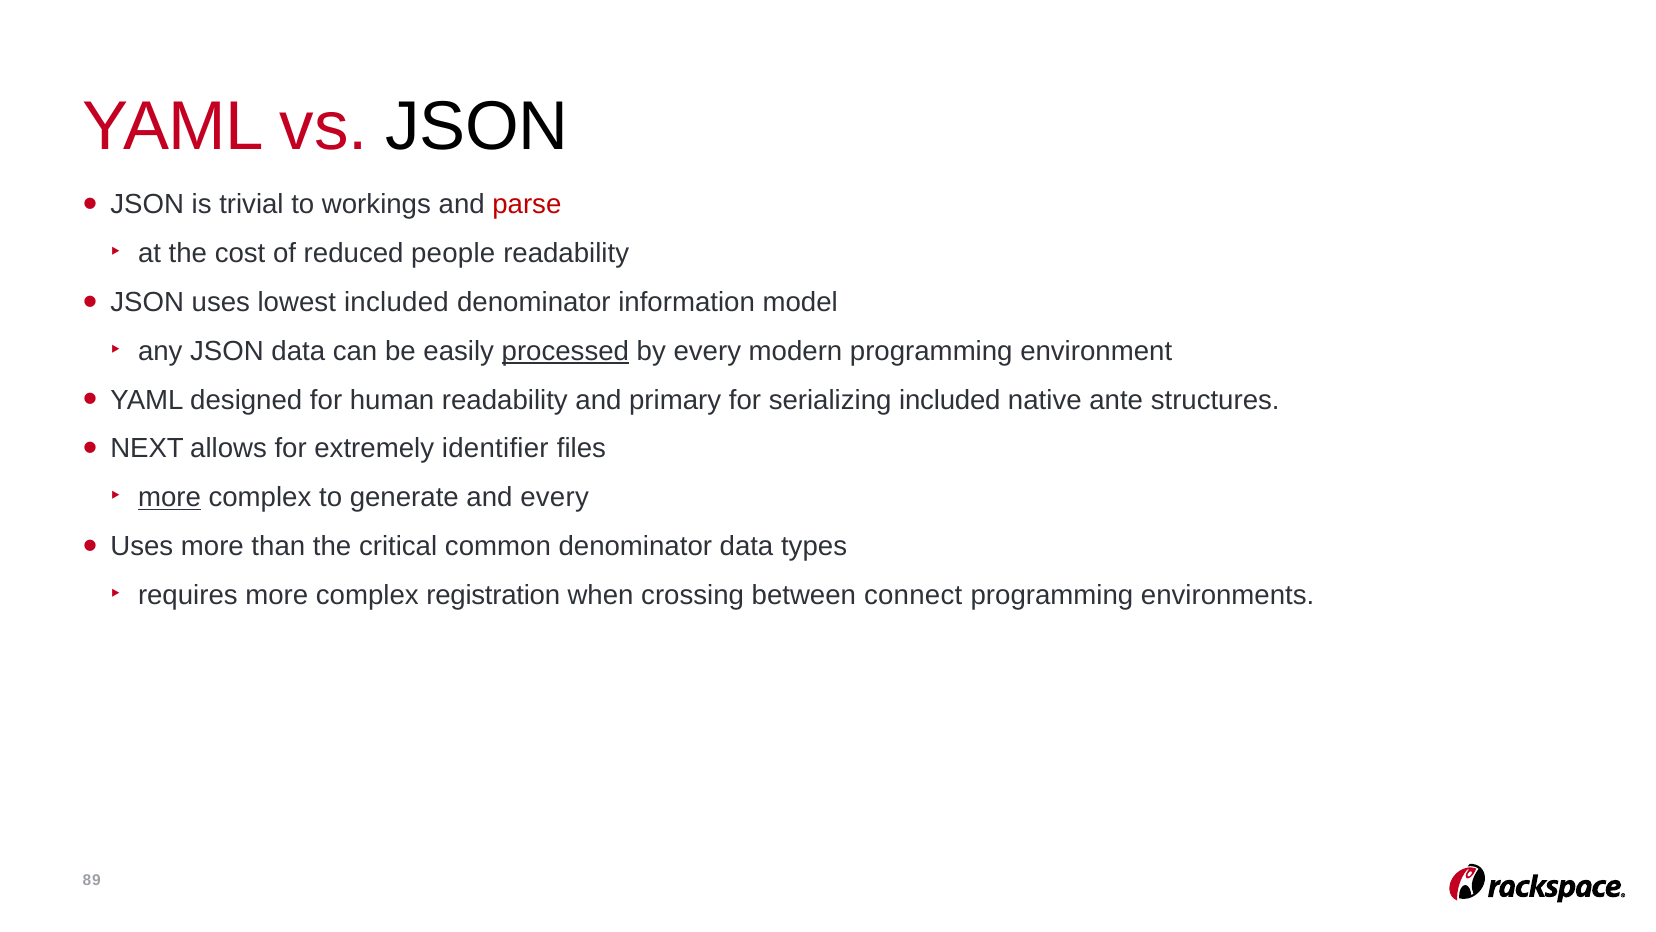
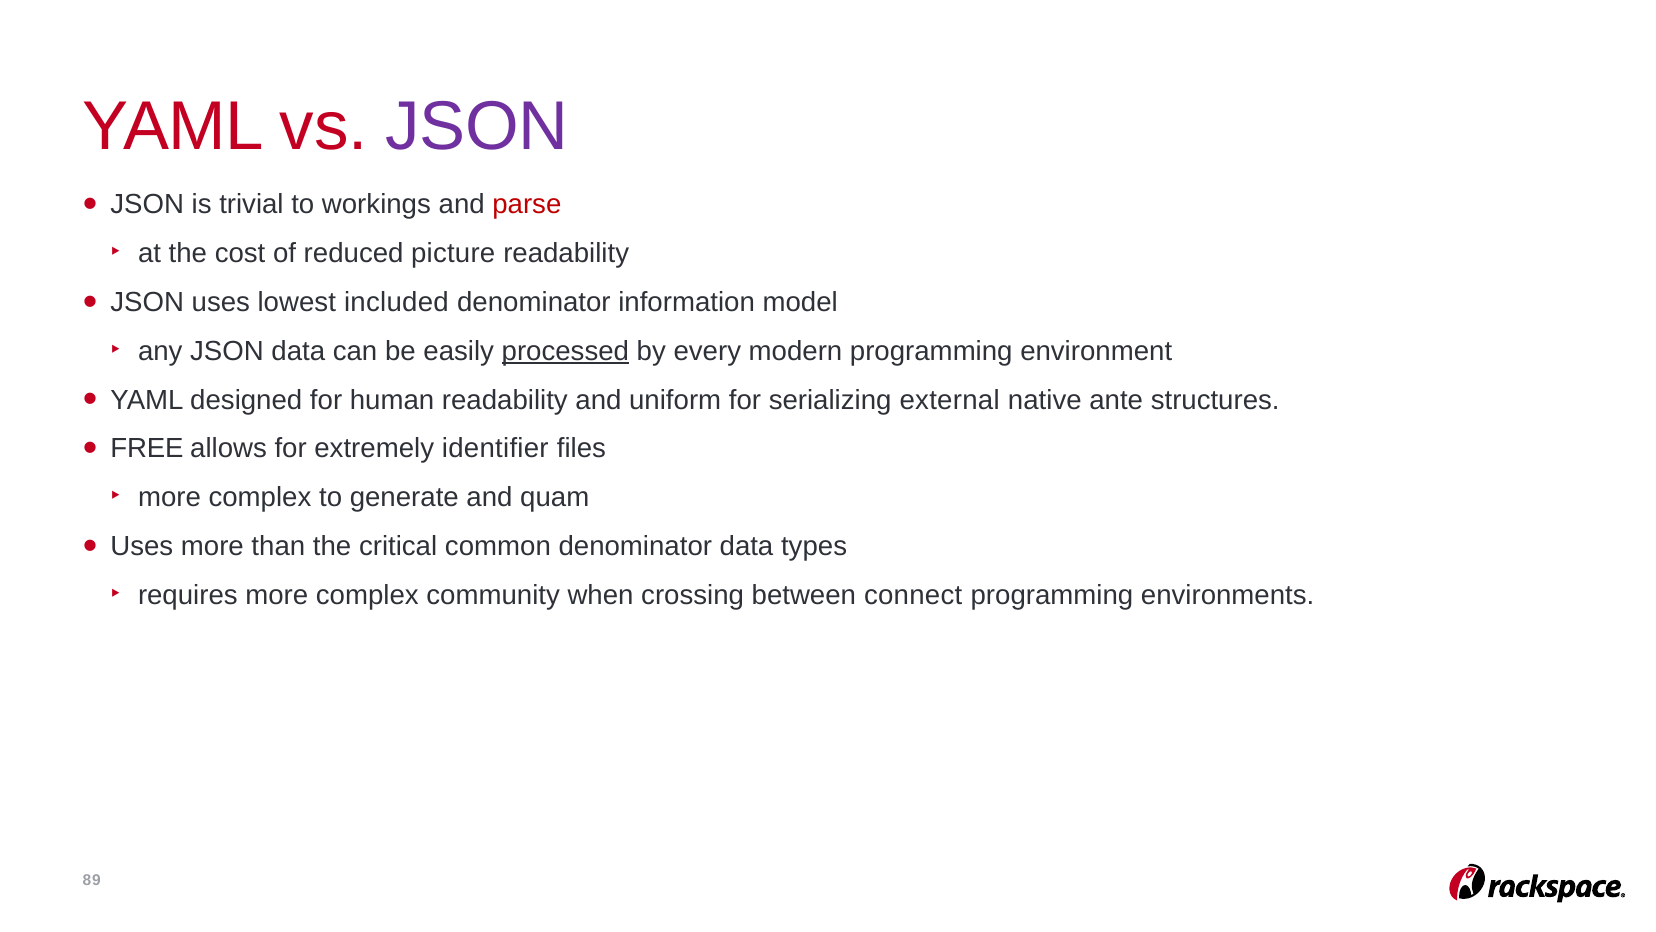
JSON colour: black -> purple (477, 127)
people: people -> picture (453, 253)
primary: primary -> uniform (675, 400)
serializing included: included -> external (950, 400)
NEXT: NEXT -> FREE (147, 449)
more underline: present -> none (169, 497)
and every: every -> quam (555, 497)
registration: registration -> community (493, 595)
